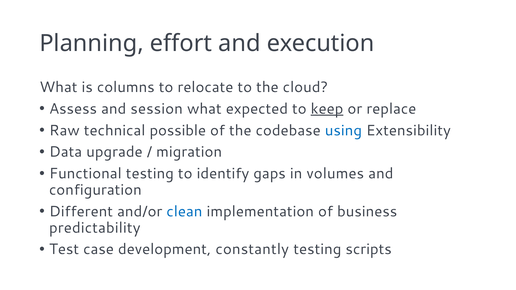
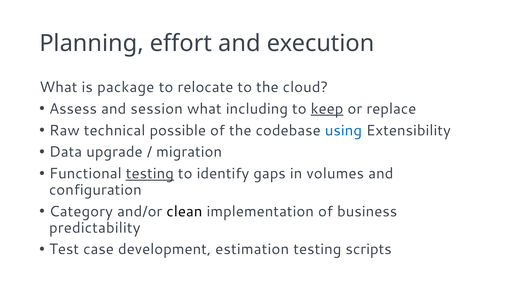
columns: columns -> package (126, 87)
expected: expected -> including (257, 109)
testing underline: none -> present (150, 174)
Different: Different -> Category (81, 212)
clean colour: blue -> black (184, 212)
constantly: constantly -> estimation (252, 250)
